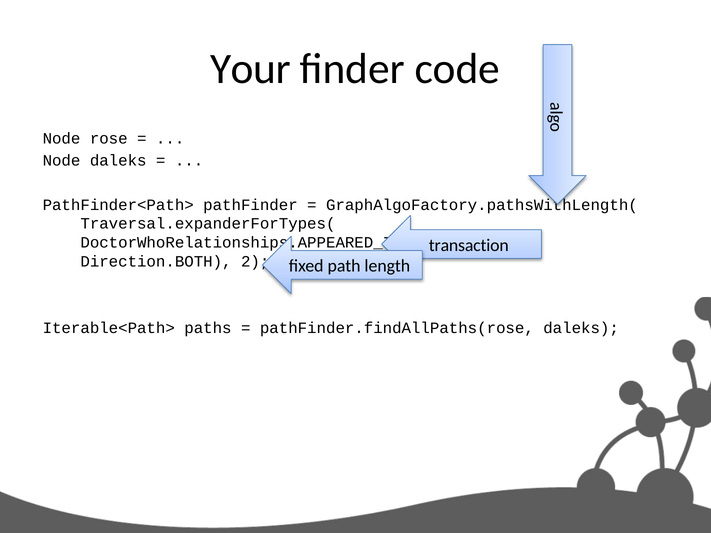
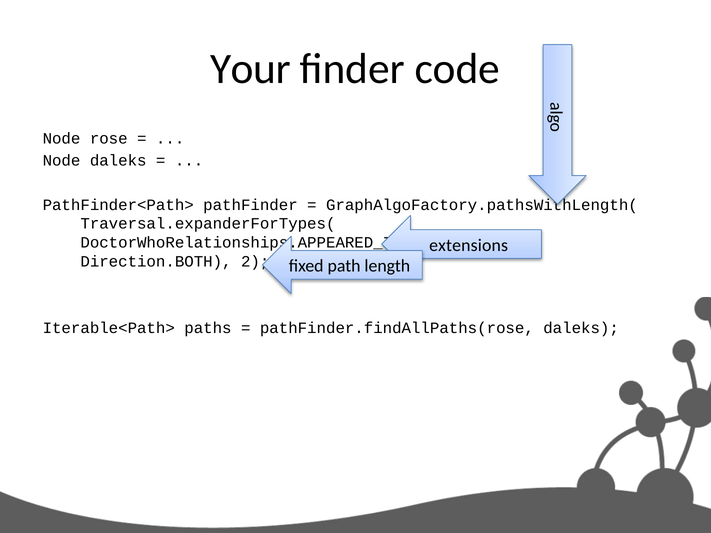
transaction: transaction -> extensions (469, 245)
